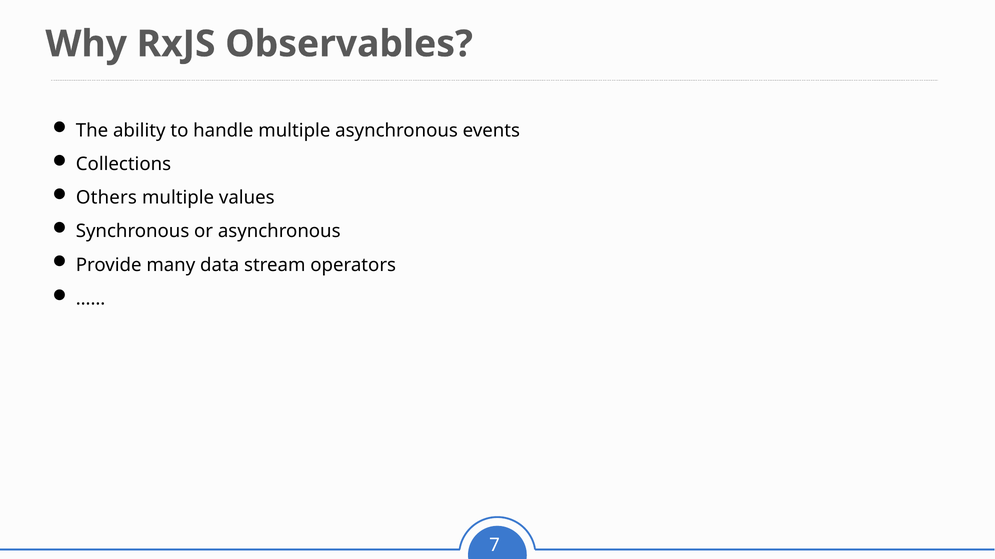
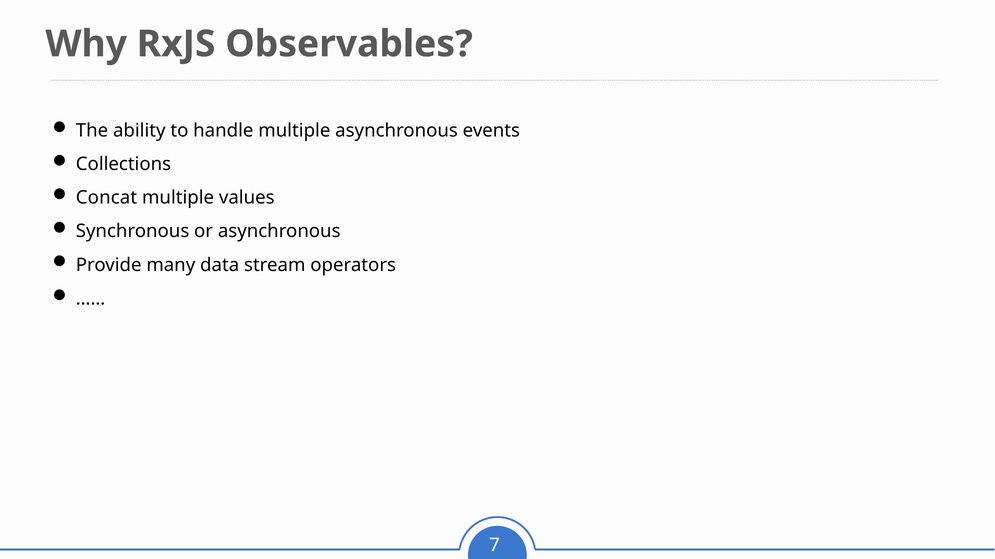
Others: Others -> Concat (106, 198)
